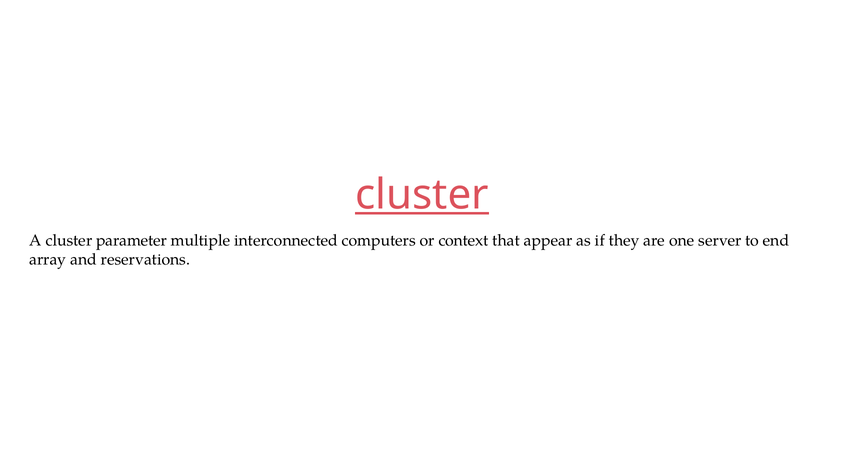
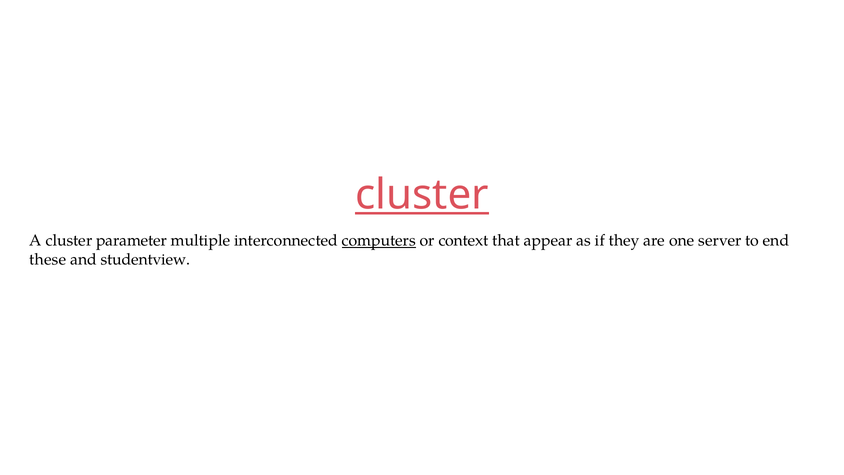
computers underline: none -> present (379, 241)
array: array -> these (48, 260)
reservations: reservations -> studentview (146, 260)
